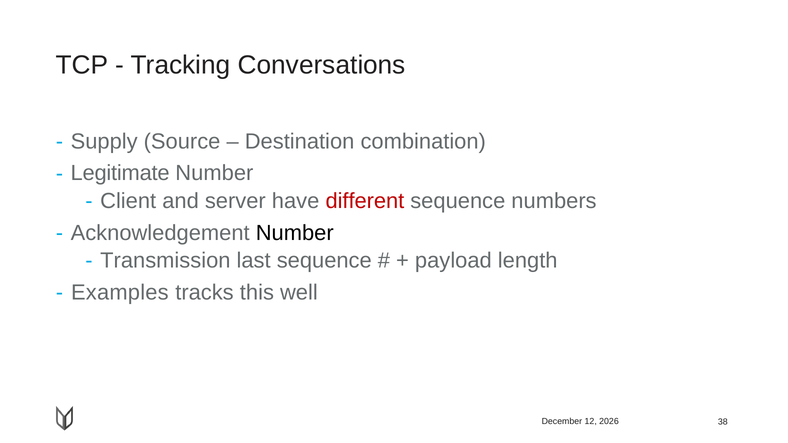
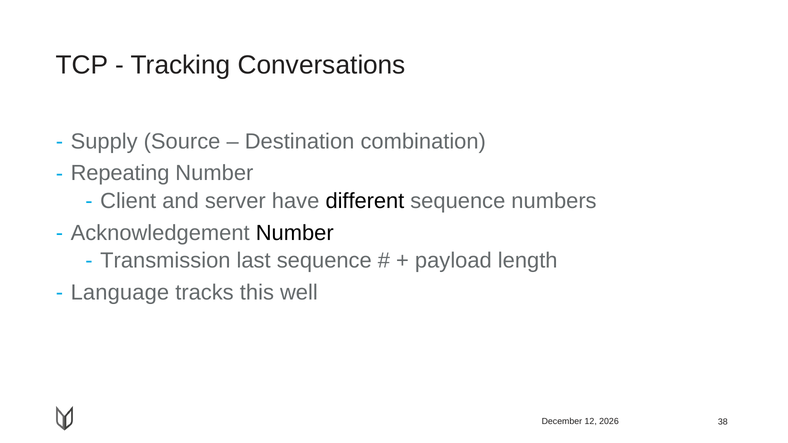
Legitimate: Legitimate -> Repeating (120, 173)
different colour: red -> black (365, 201)
Examples: Examples -> Language (120, 293)
